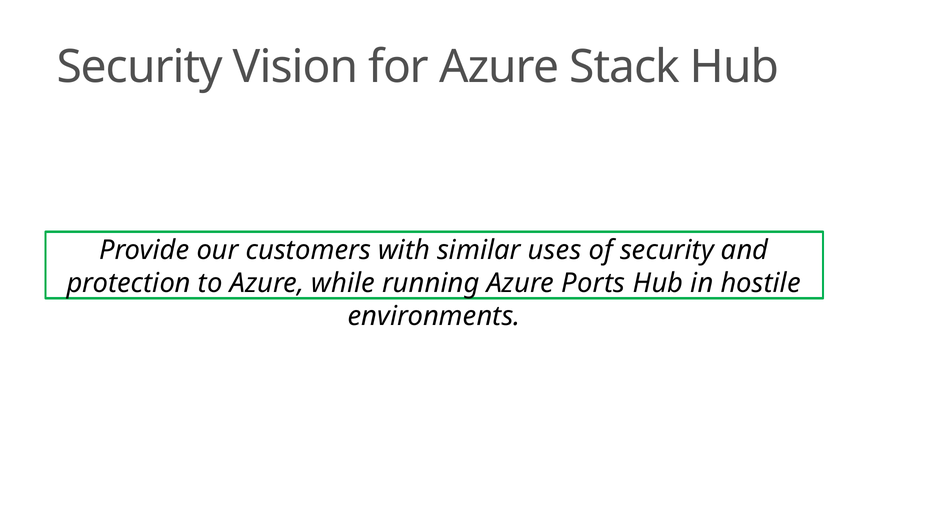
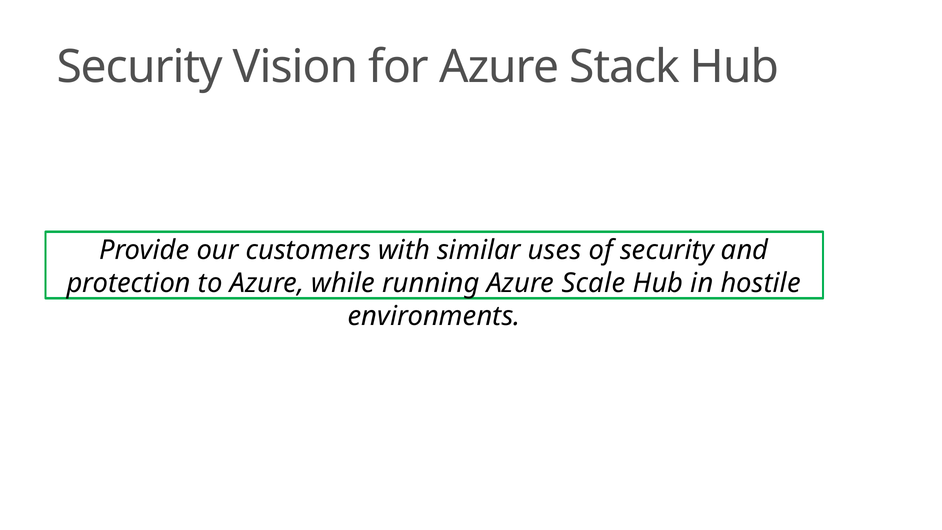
Ports: Ports -> Scale (593, 283)
